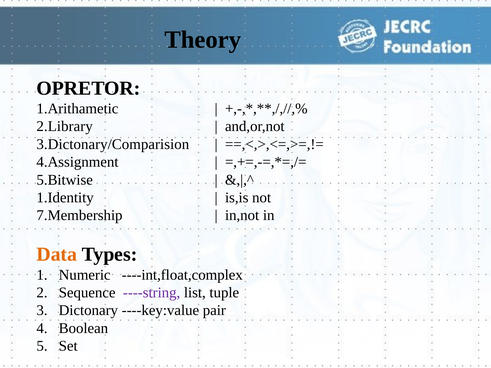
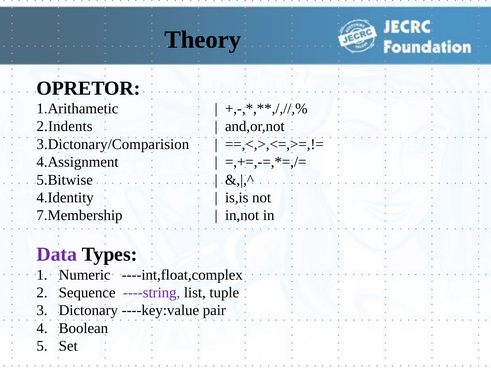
2.Library: 2.Library -> 2.Indents (65, 126)
1.Identity: 1.Identity -> 4.Identity (65, 198)
Data colour: orange -> purple (57, 254)
